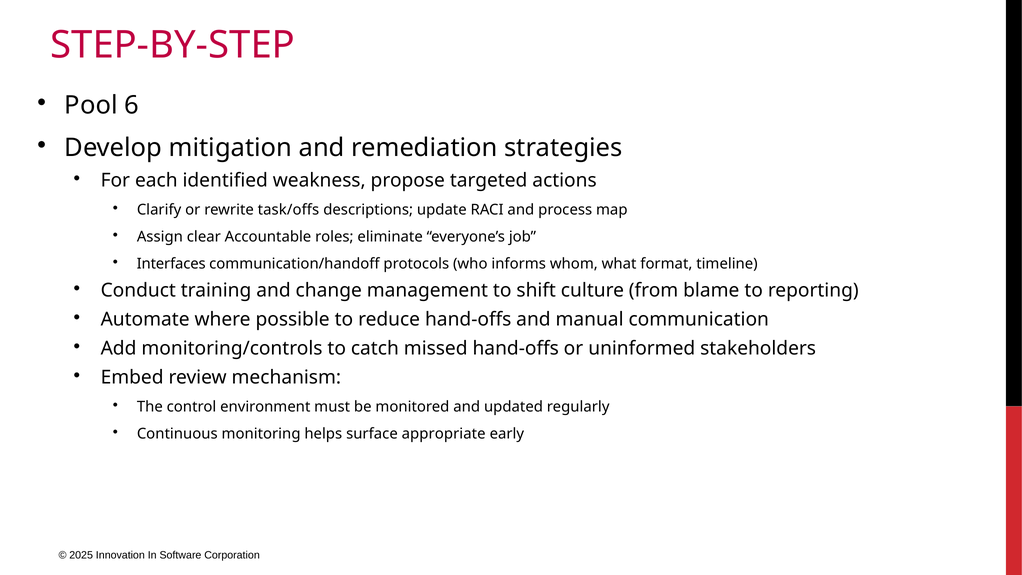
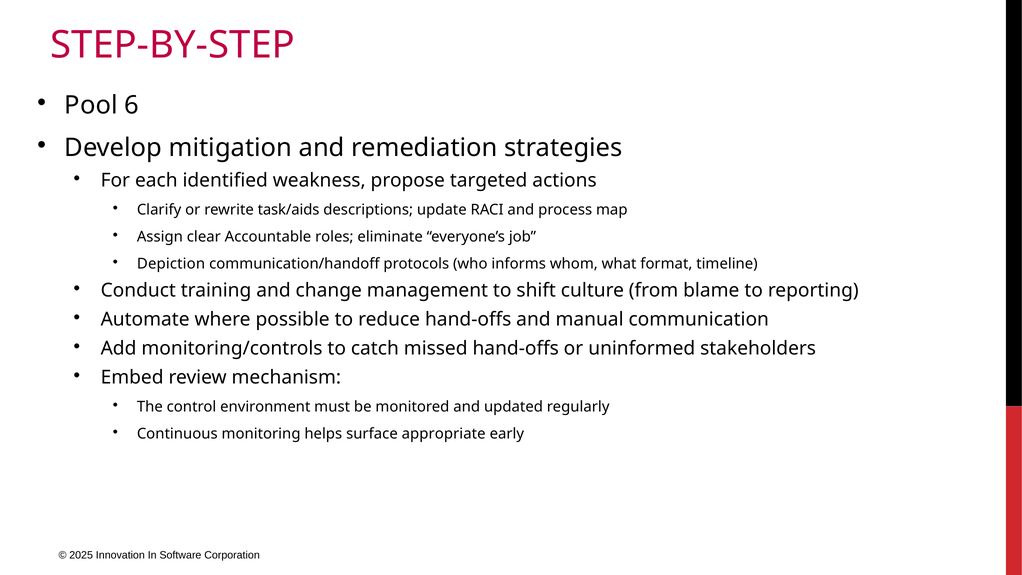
task/offs: task/offs -> task/aids (289, 210)
Interfaces: Interfaces -> Depiction (171, 264)
